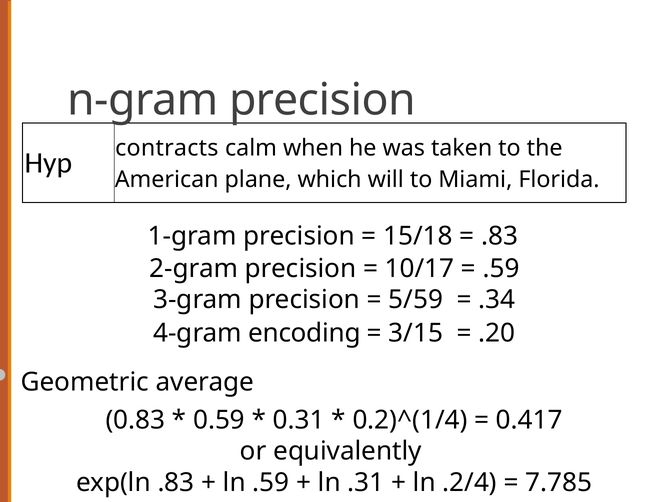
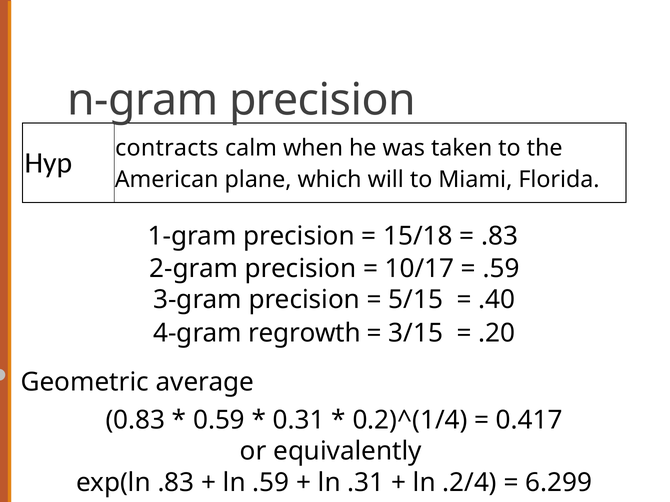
5/59: 5/59 -> 5/15 (416, 300)
.34: .34 -> .40 (497, 300)
encoding: encoding -> regrowth (304, 333)
7.785: 7.785 -> 6.299 (559, 483)
